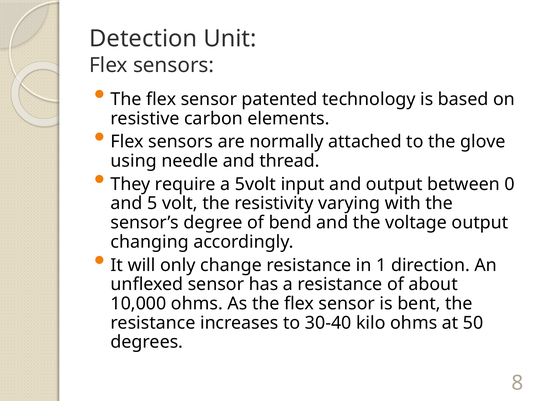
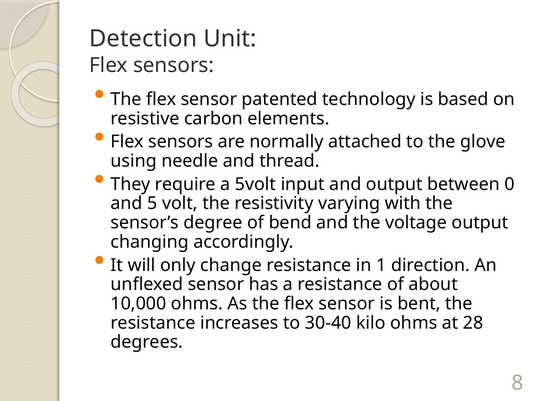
50: 50 -> 28 (473, 323)
